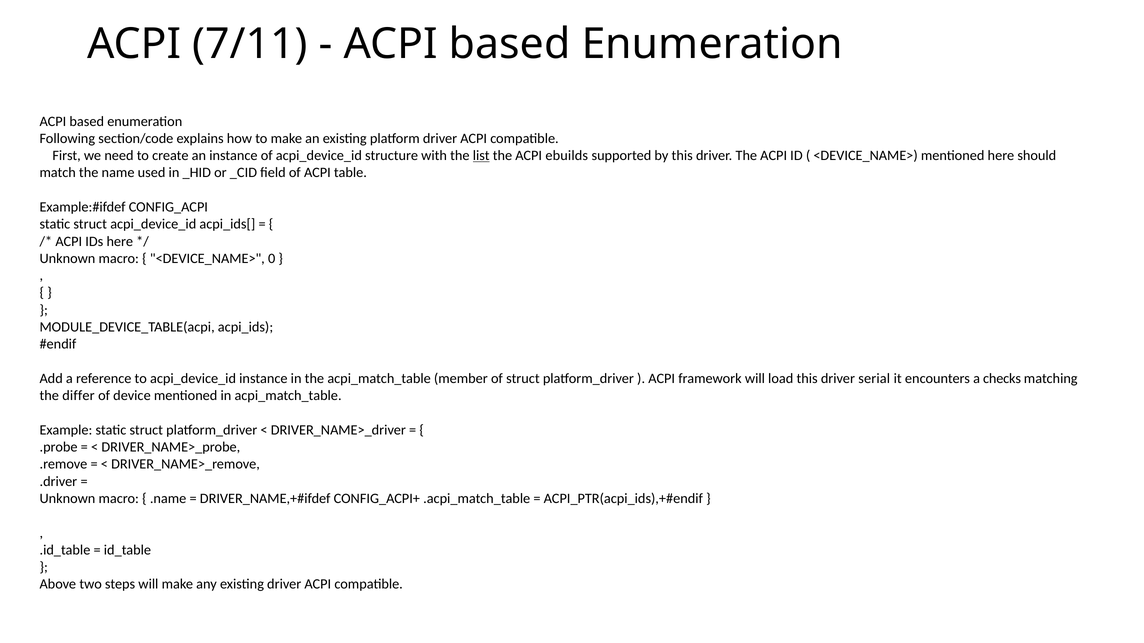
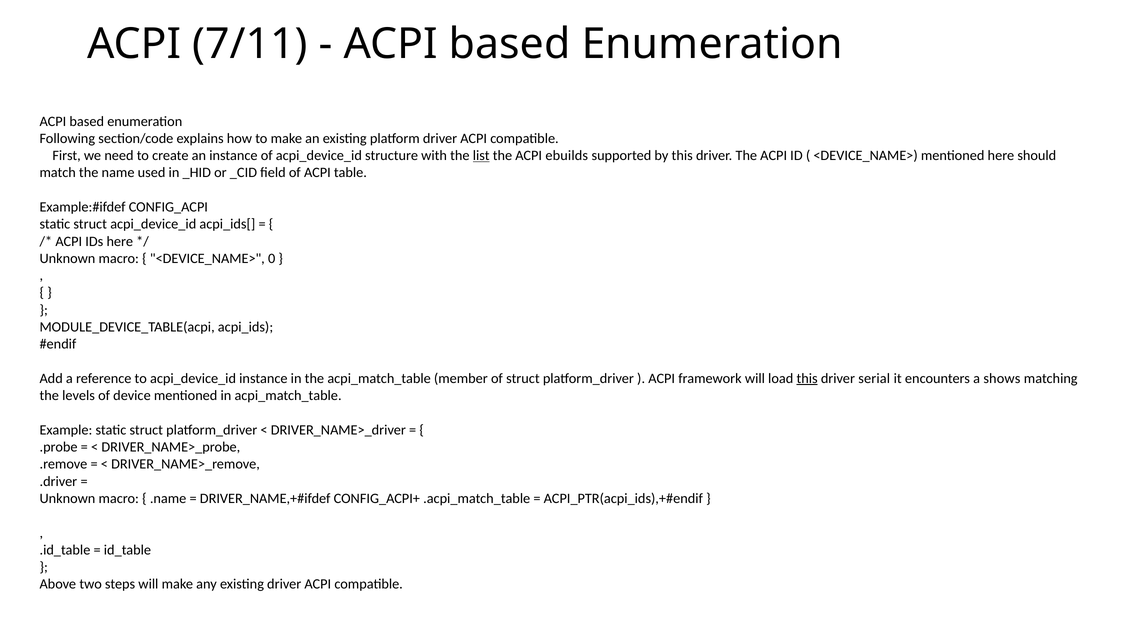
this underline: none -> present (807, 379)
checks: checks -> shows (1002, 379)
differ: differ -> levels (79, 396)
